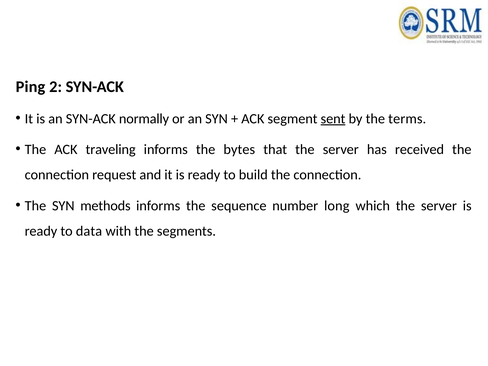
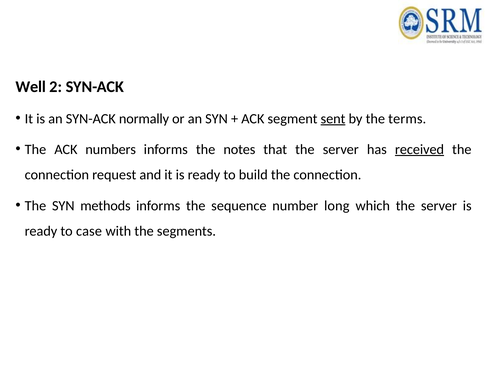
Ping: Ping -> Well (31, 87)
traveling: traveling -> numbers (111, 149)
bytes: bytes -> notes (239, 149)
received underline: none -> present (419, 149)
data: data -> case (89, 231)
